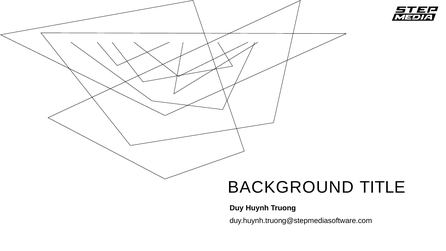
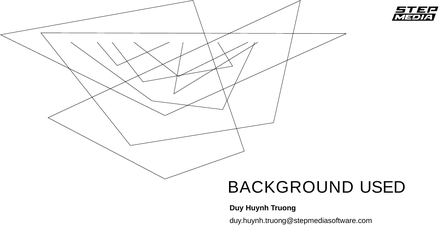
TITLE: TITLE -> USED (383, 187)
